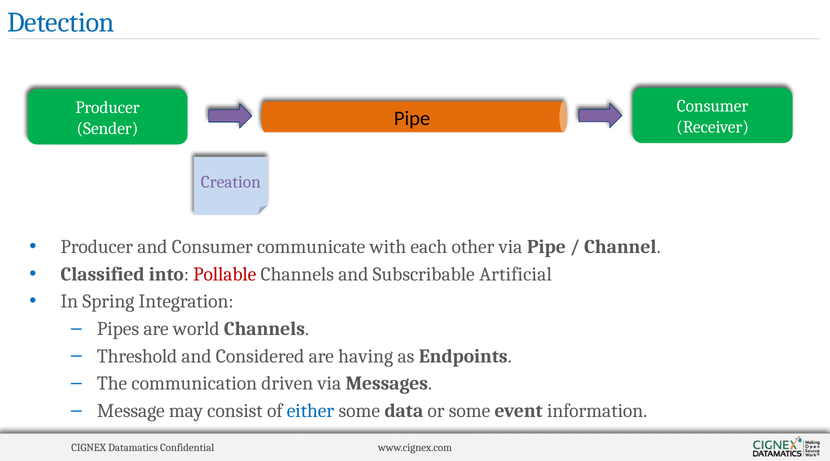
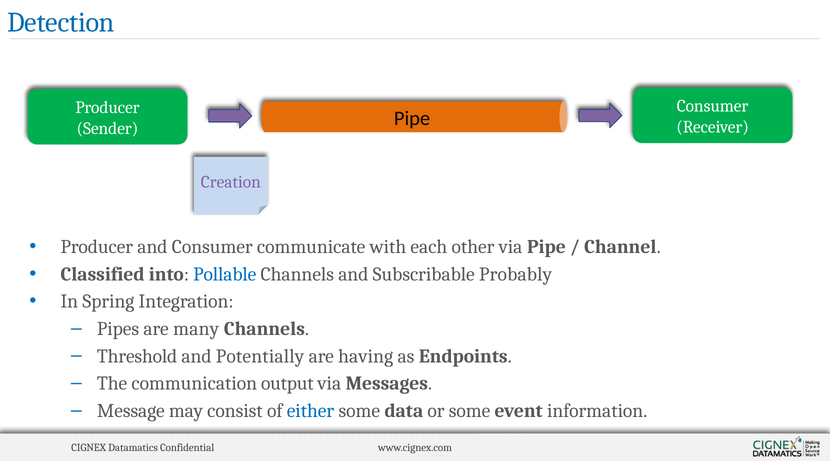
Pollable colour: red -> blue (225, 274)
Artificial: Artificial -> Probably (516, 274)
world: world -> many (196, 329)
Considered: Considered -> Potentially (260, 356)
driven: driven -> output (287, 383)
